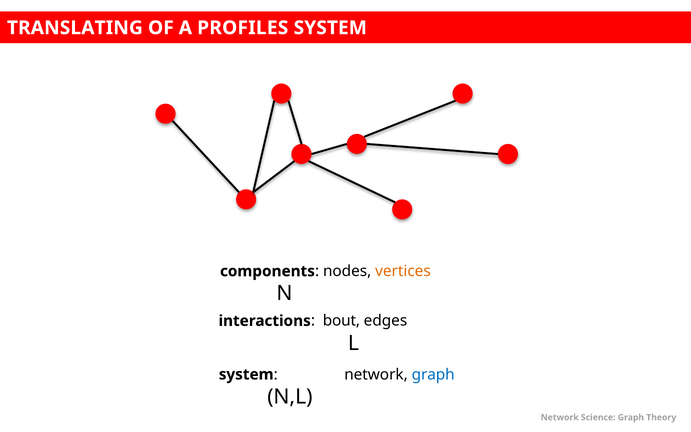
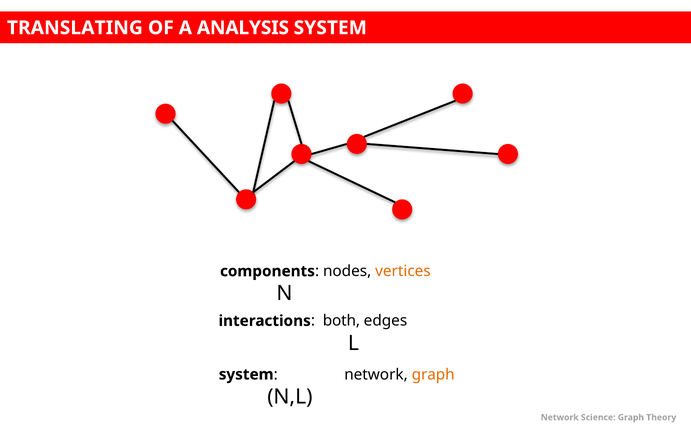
PROFILES: PROFILES -> ANALYSIS (243, 28)
bout: bout -> both (341, 321)
graph colour: blue -> orange (433, 374)
